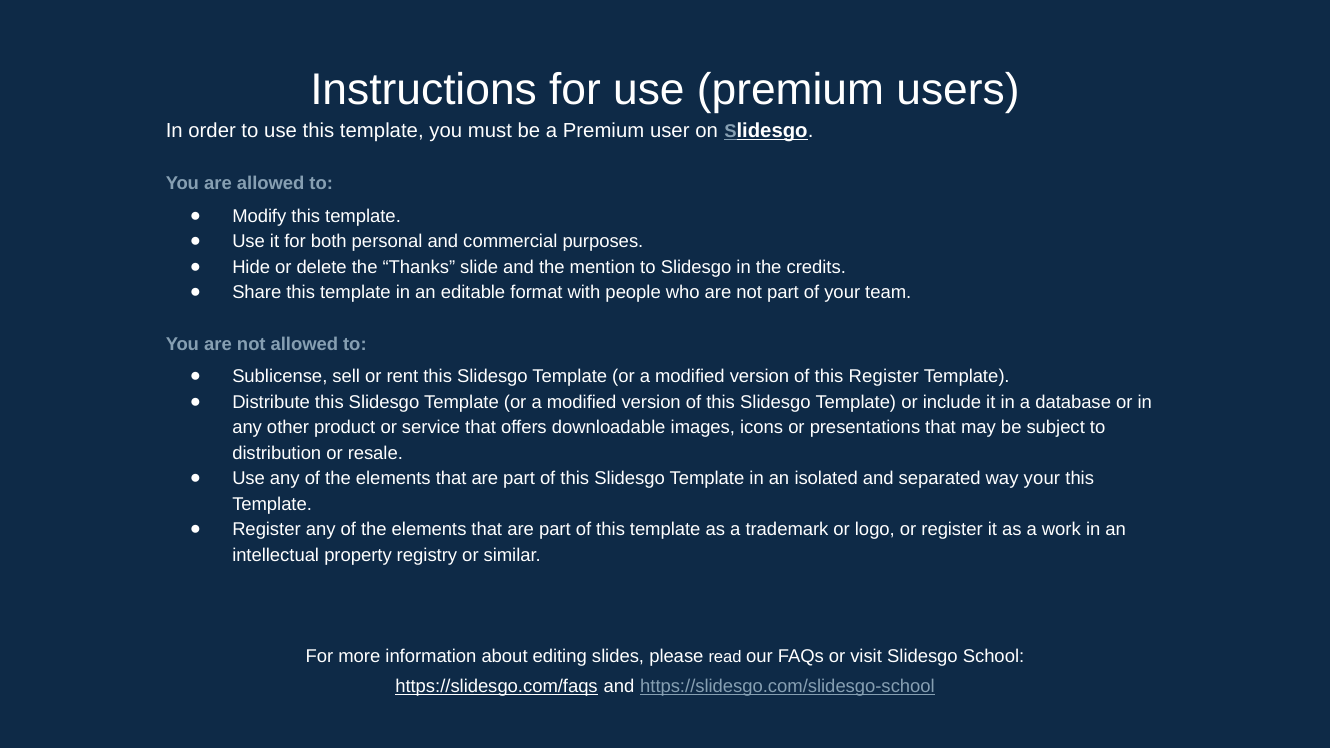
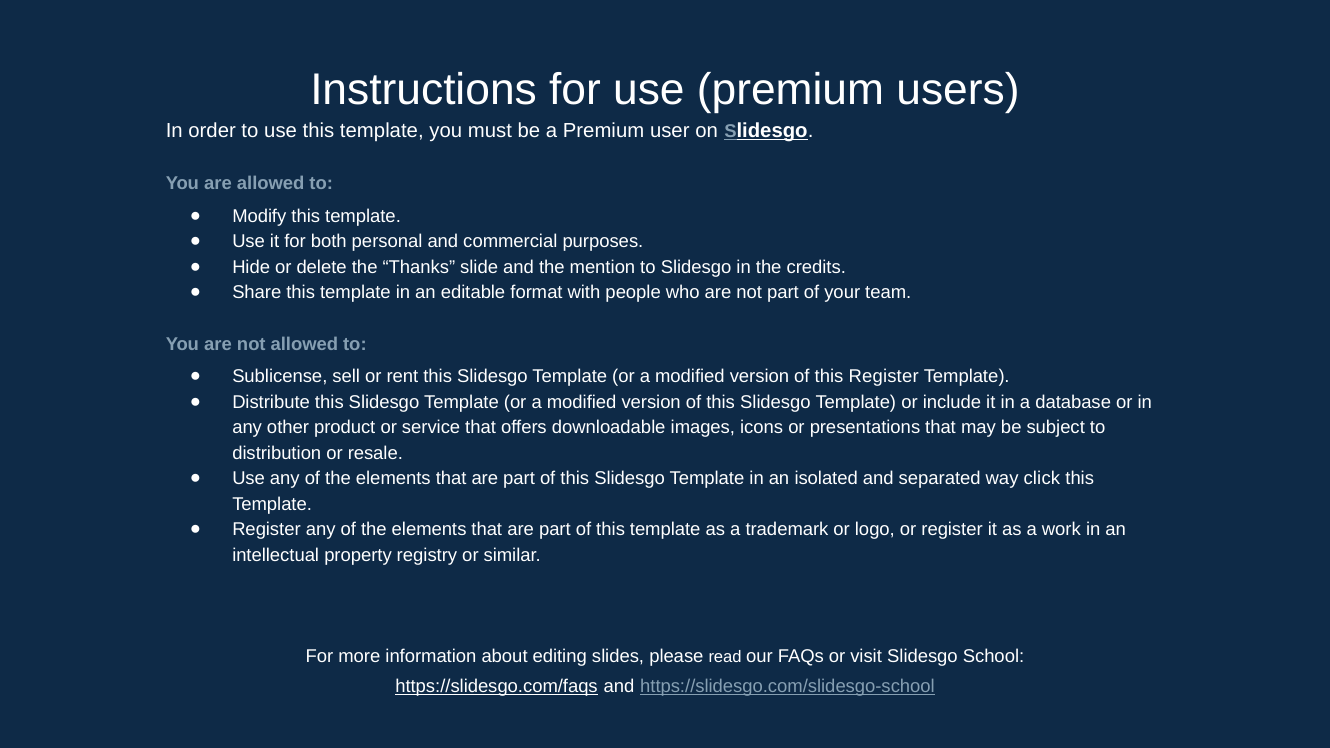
way your: your -> click (1042, 479)
